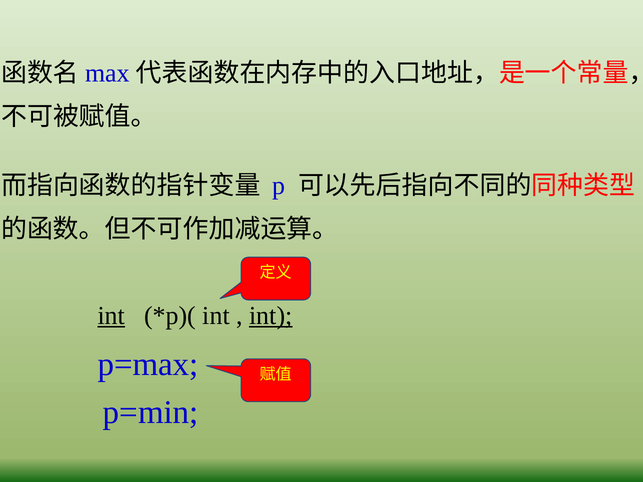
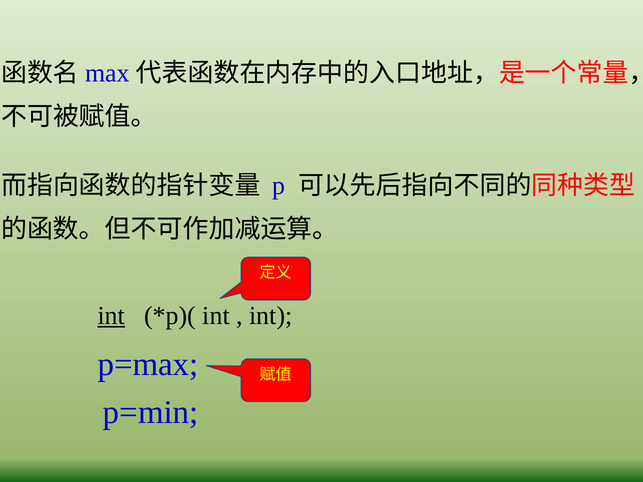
int underline: present -> none (271, 316)
